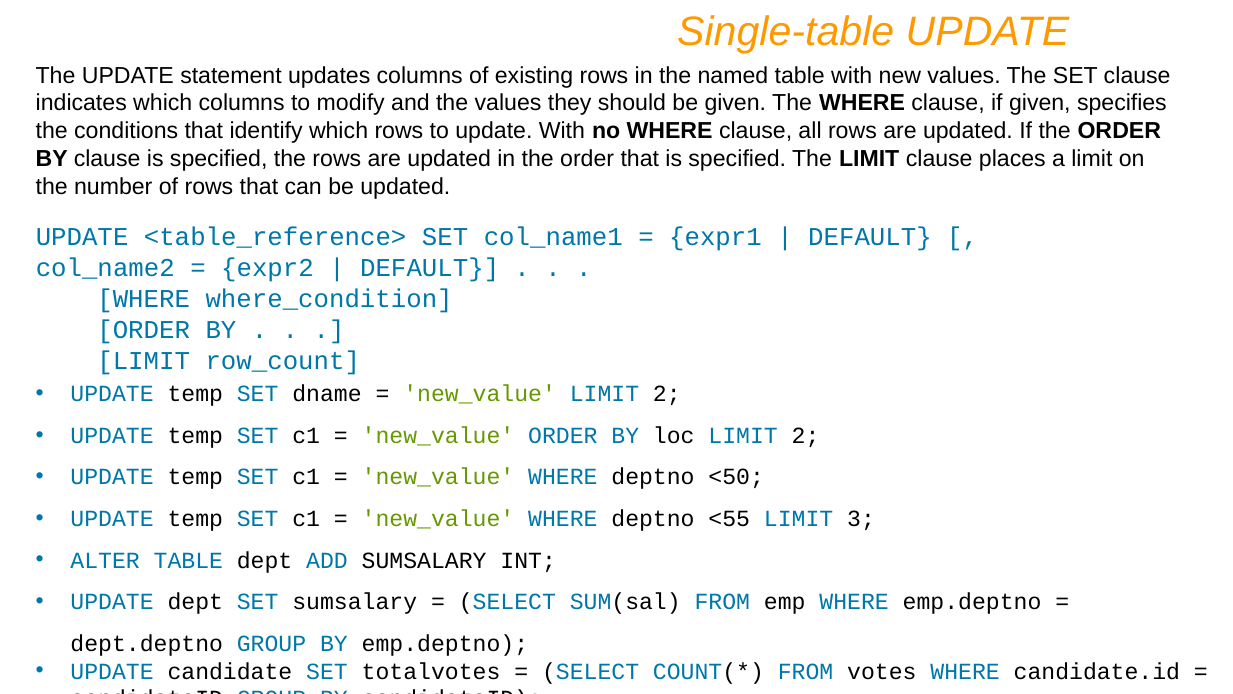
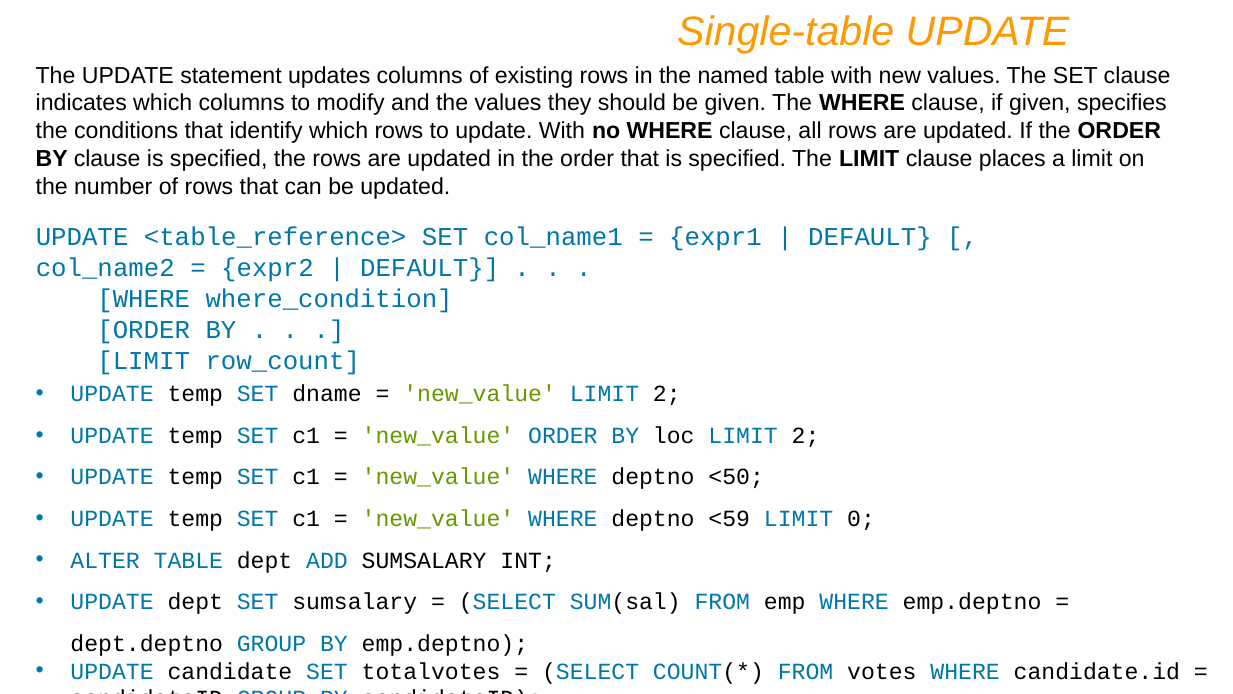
<55: <55 -> <59 (729, 519)
3: 3 -> 0 (861, 519)
